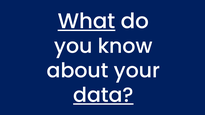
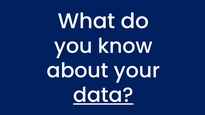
What underline: present -> none (86, 21)
